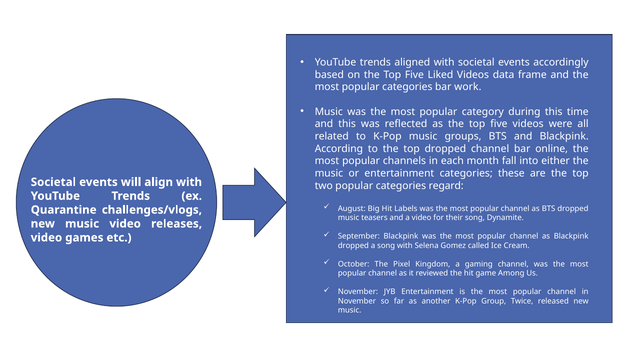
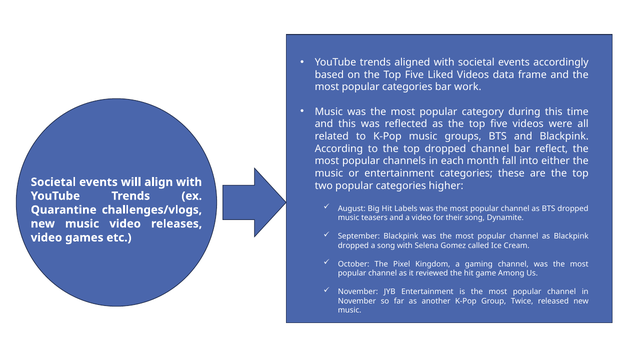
online: online -> reflect (552, 149)
regard: regard -> higher (446, 186)
